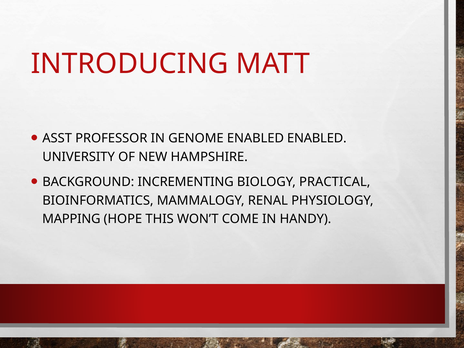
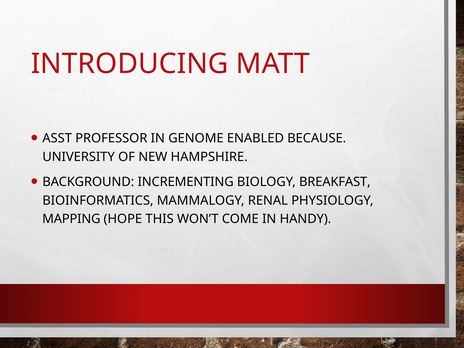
ENABLED ENABLED: ENABLED -> BECAUSE (317, 138)
PRACTICAL: PRACTICAL -> BREAKFAST (335, 182)
